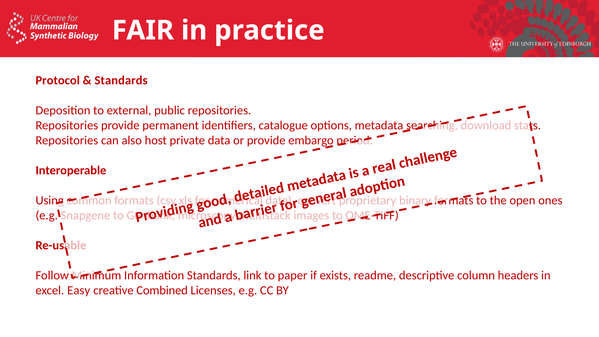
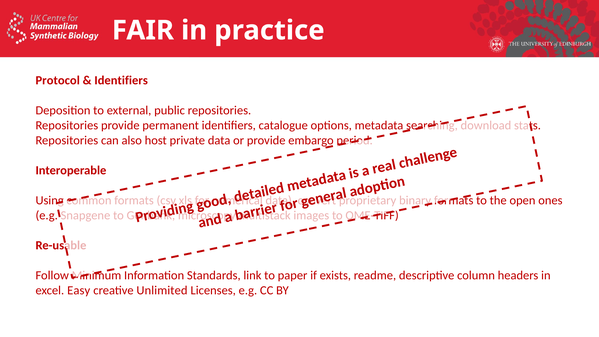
Standards: Standards -> Identifiers (121, 81)
Combined: Combined -> Unlimited (162, 290)
